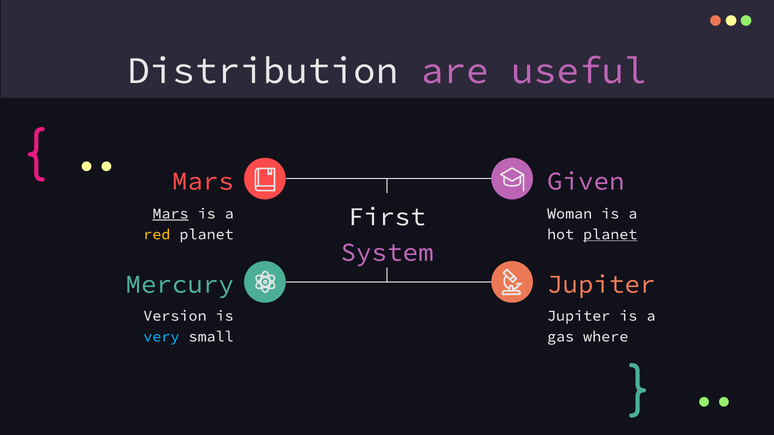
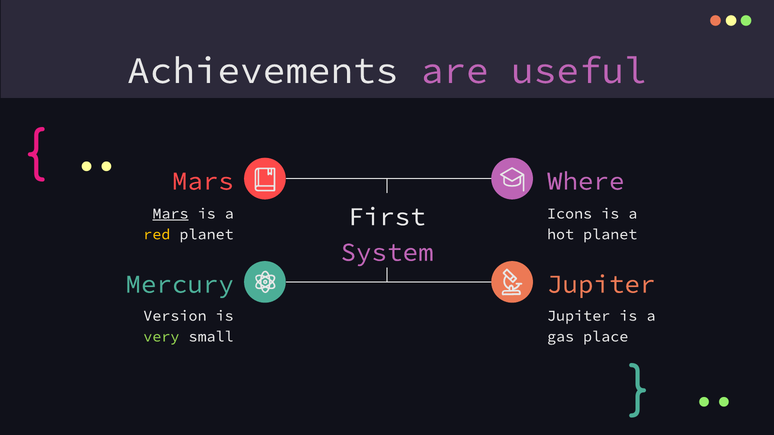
Distribution: Distribution -> Achievements (263, 71)
Given: Given -> Where (586, 181)
Woman: Woman -> Icons (570, 214)
planet underline: present -> none (610, 234)
very colour: light blue -> light green (161, 337)
where: where -> place (606, 337)
